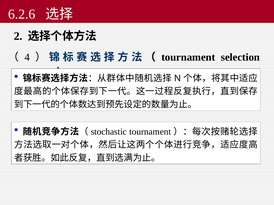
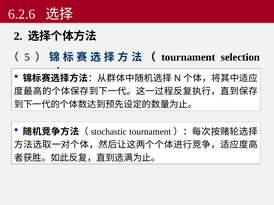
4: 4 -> 5 (27, 57)
